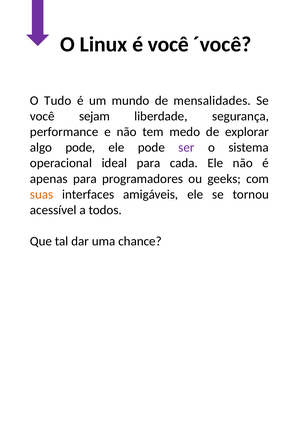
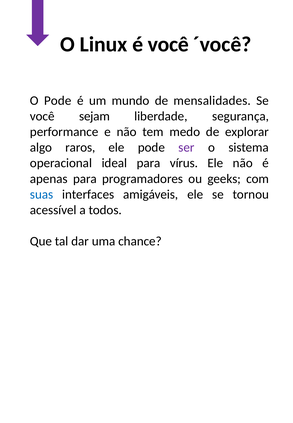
O Tudo: Tudo -> Pode (58, 101)
algo pode: pode -> raros (80, 148)
cada: cada -> vírus (184, 163)
suas colour: orange -> blue (42, 194)
